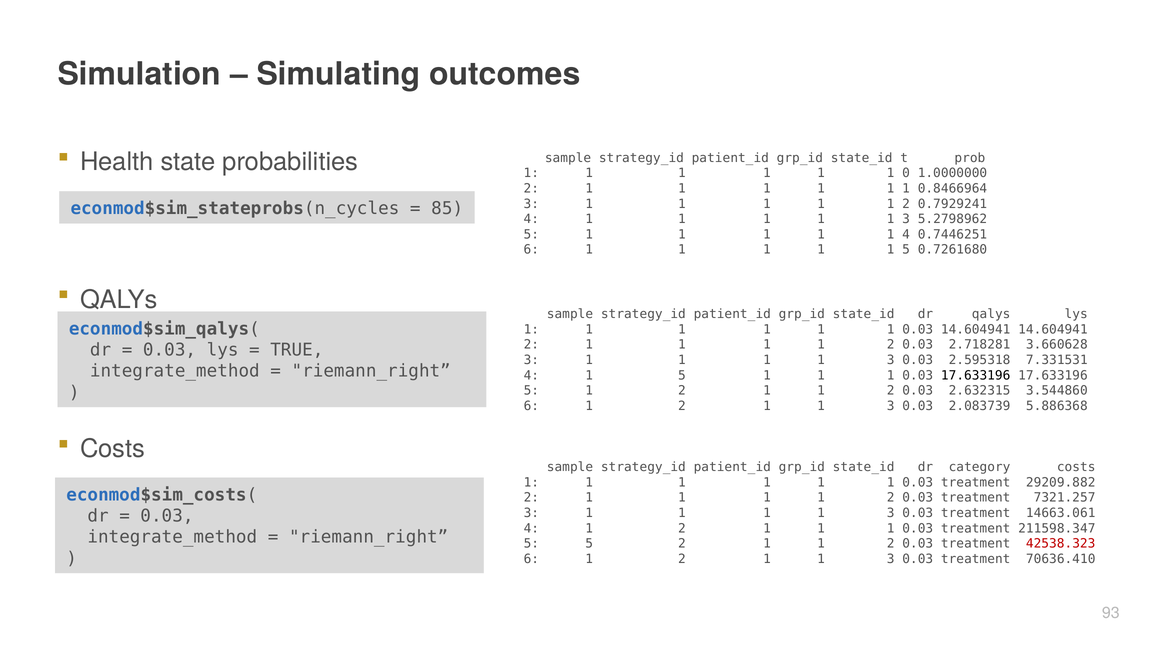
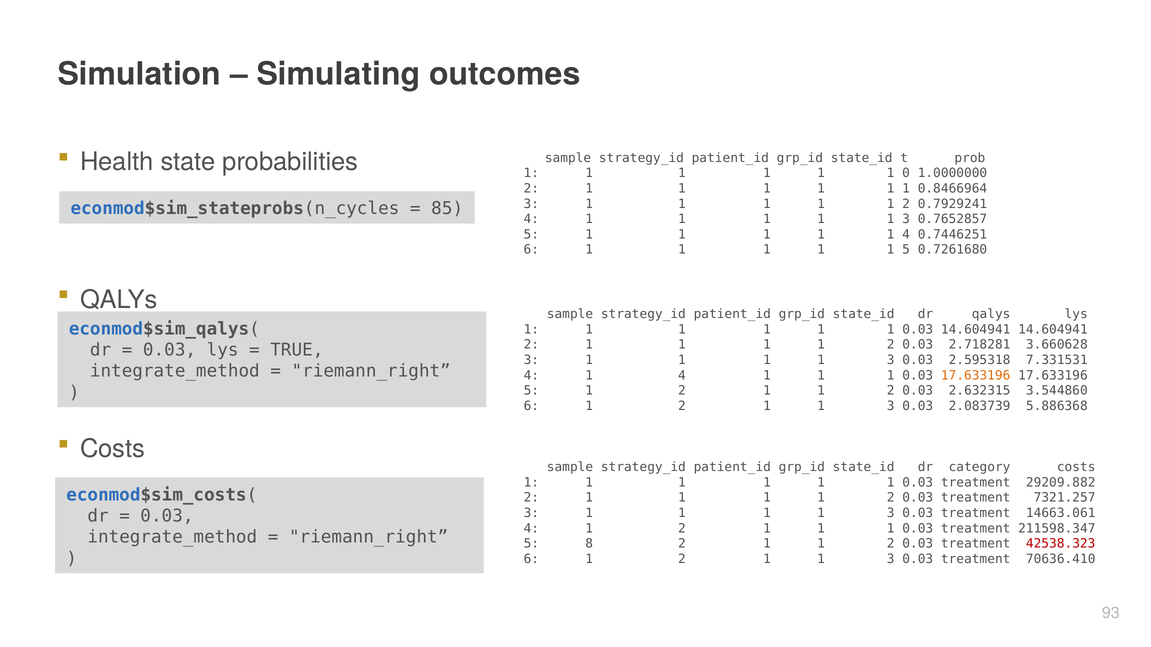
5.2798962: 5.2798962 -> 0.7652857 (952, 219)
4 1 5: 5 -> 4 (682, 376)
17.633196 colour: black -> orange (976, 376)
5 5: 5 -> 8 (589, 544)
